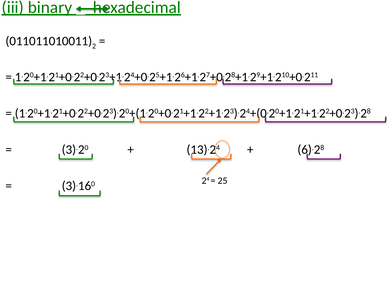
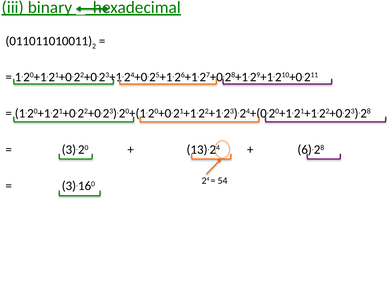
25: 25 -> 54 (223, 180)
